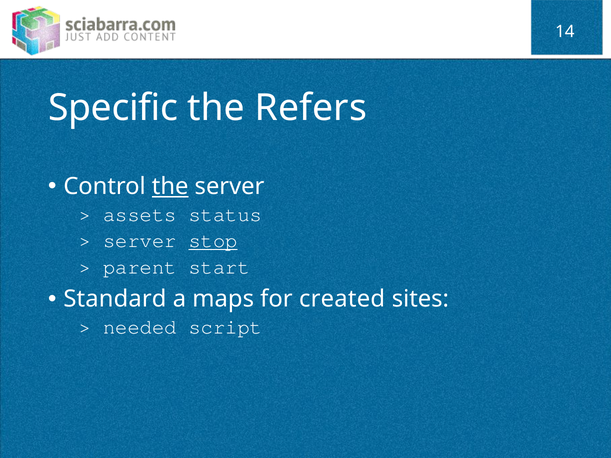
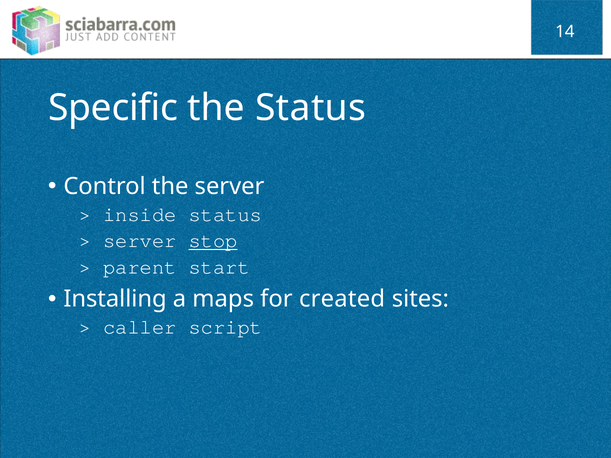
the Refers: Refers -> Status (311, 108)
the underline: present -> none (170, 186)
assets: assets -> inside (140, 215)
Standard: Standard -> Installing (115, 299)
needed: needed -> caller (140, 327)
